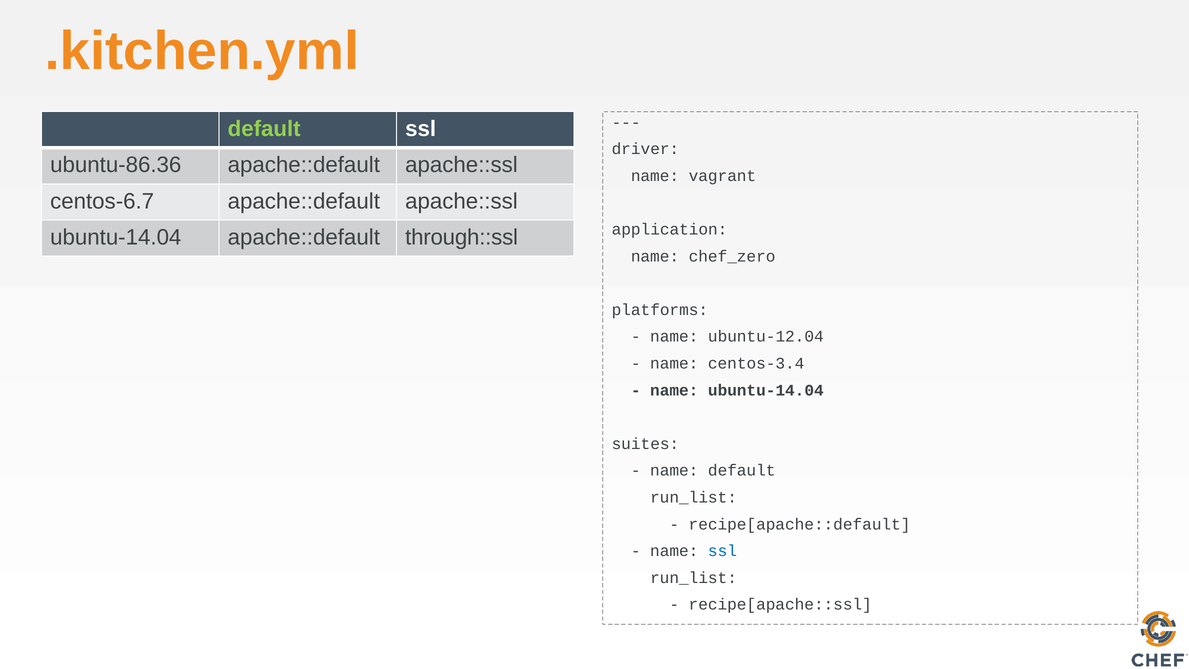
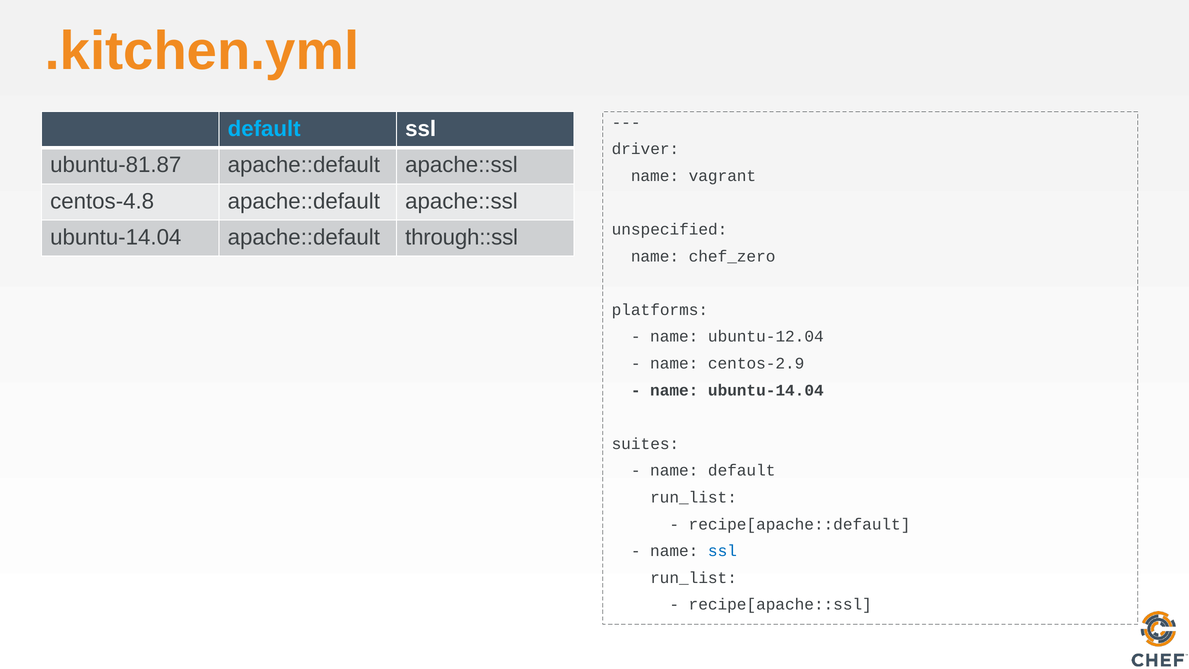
default colour: light green -> light blue (264, 129)
ubuntu-86.36: ubuntu-86.36 -> ubuntu-81.87 (116, 165)
centos-6.7: centos-6.7 -> centos-4.8 (102, 201)
application: application -> unspecified (670, 229)
centos-3.4: centos-3.4 -> centos-2.9 (756, 363)
